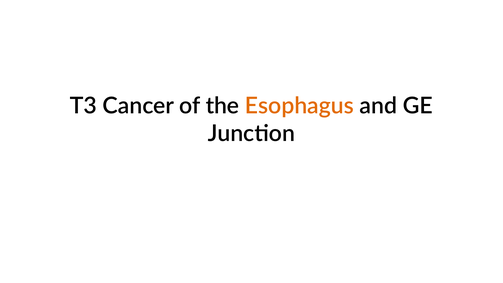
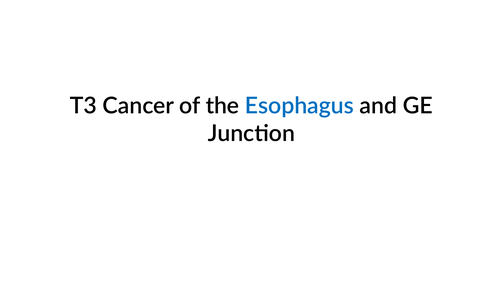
Esophagus colour: orange -> blue (299, 106)
